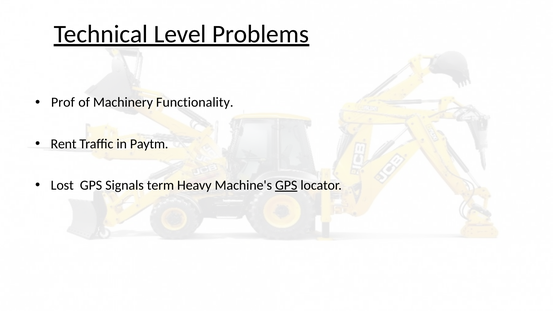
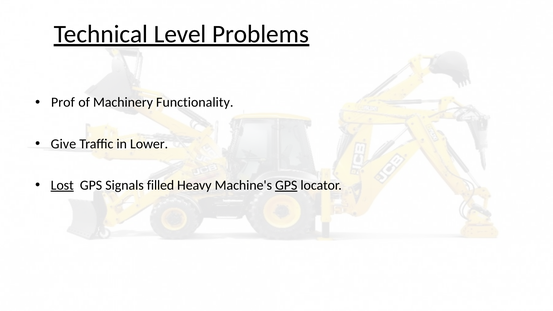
Rent: Rent -> Give (63, 144)
Paytm: Paytm -> Lower (149, 144)
Lost underline: none -> present (62, 185)
term: term -> filled (160, 185)
